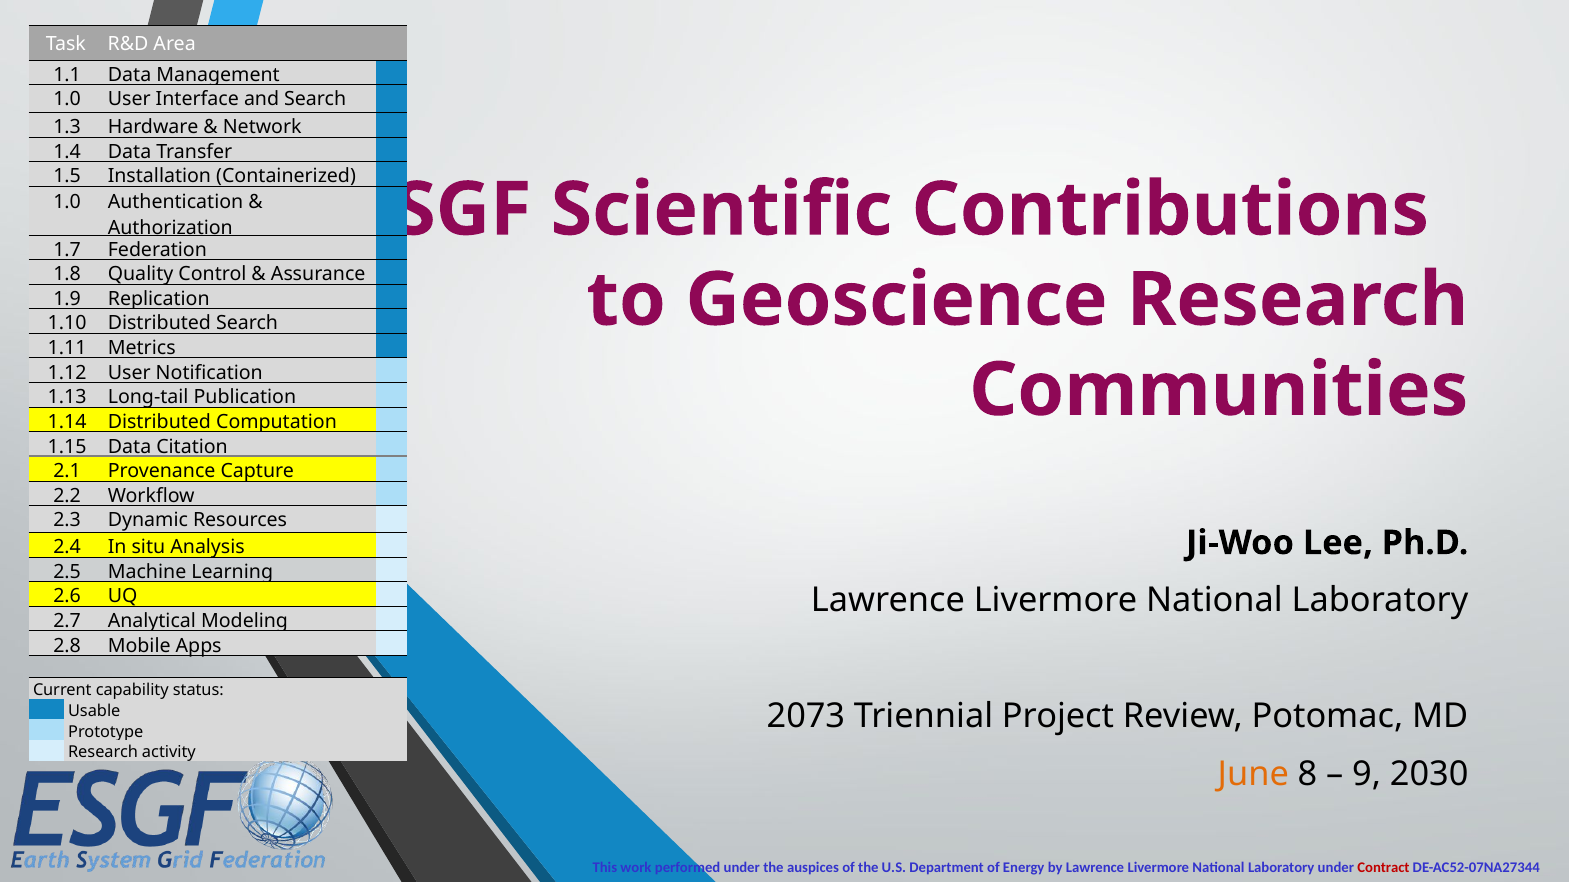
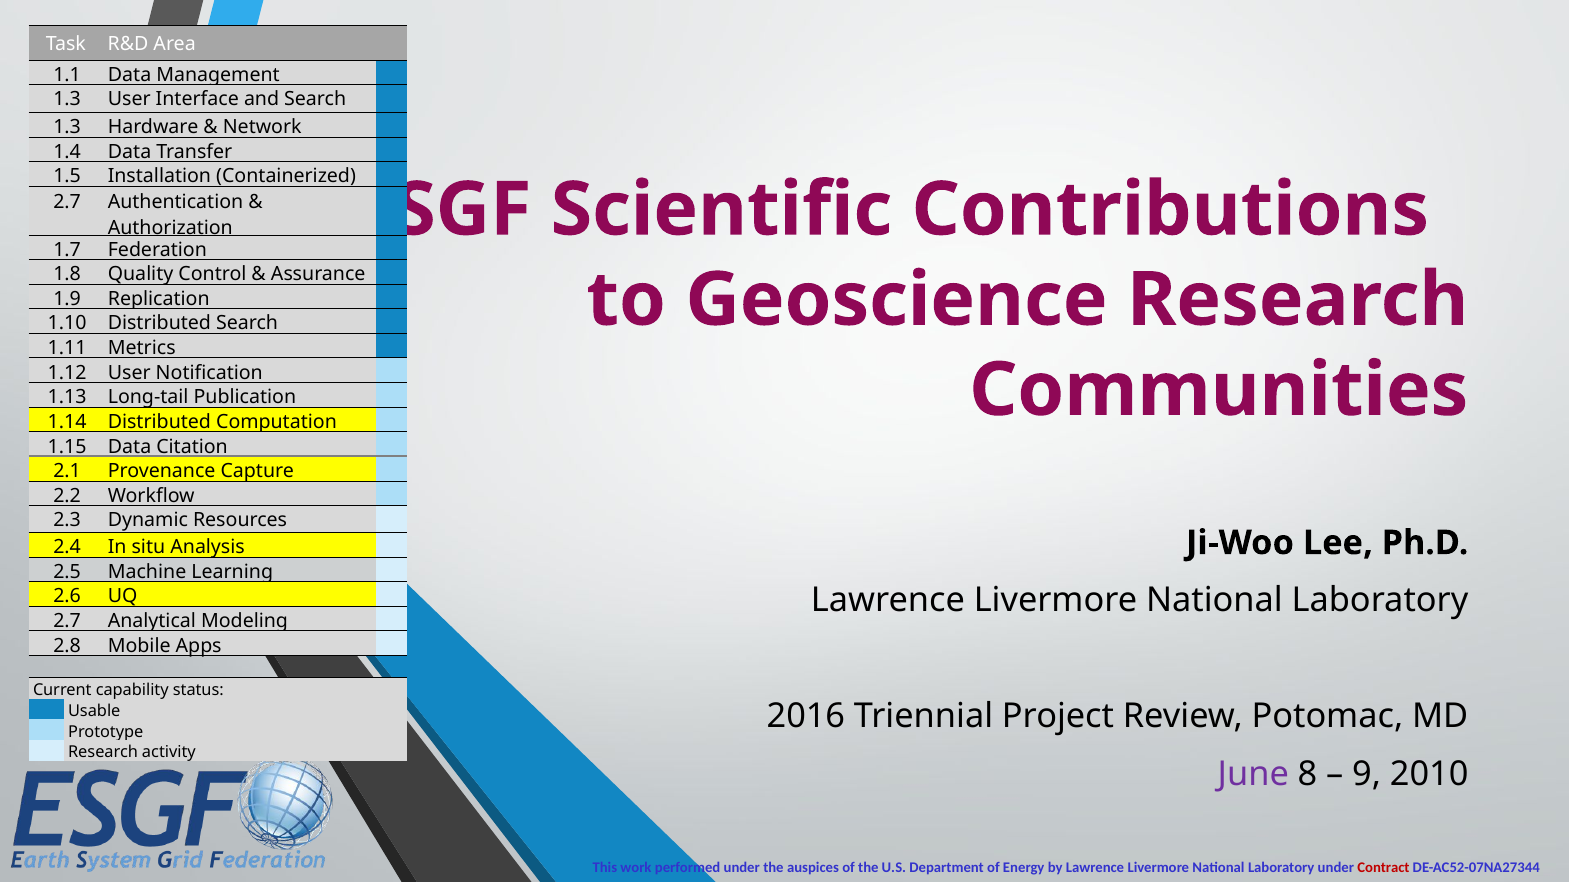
1.0: 1.0 -> 1.3 (67, 100)
1.0: 1.0 -> 2.7 (67, 202)
2073: 2073 -> 2016 (806, 717)
June colour: orange -> purple (1253, 775)
2030: 2030 -> 2010 (1429, 775)
